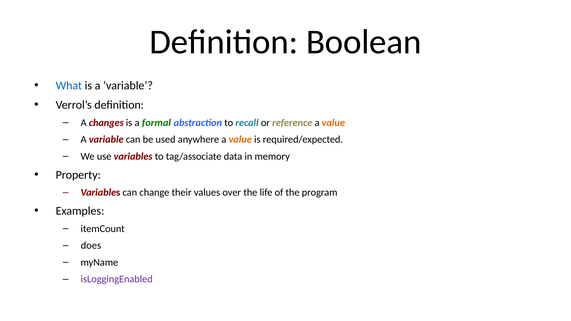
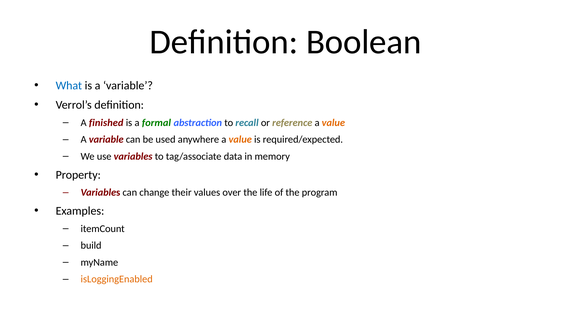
changes: changes -> finished (106, 123)
does: does -> build (91, 246)
isLoggingEnabled colour: purple -> orange (117, 279)
